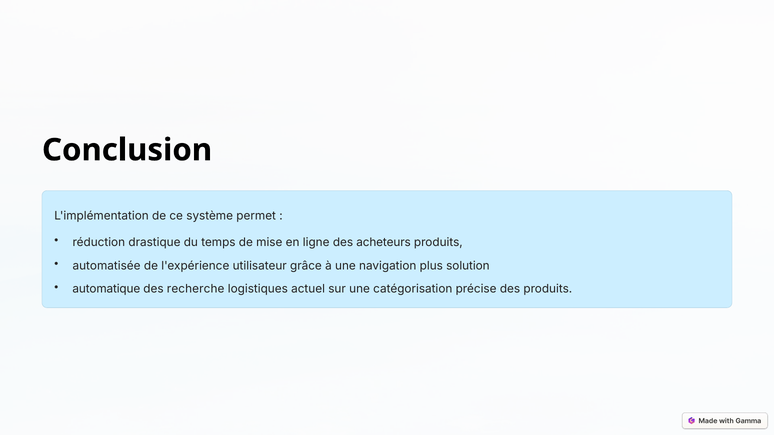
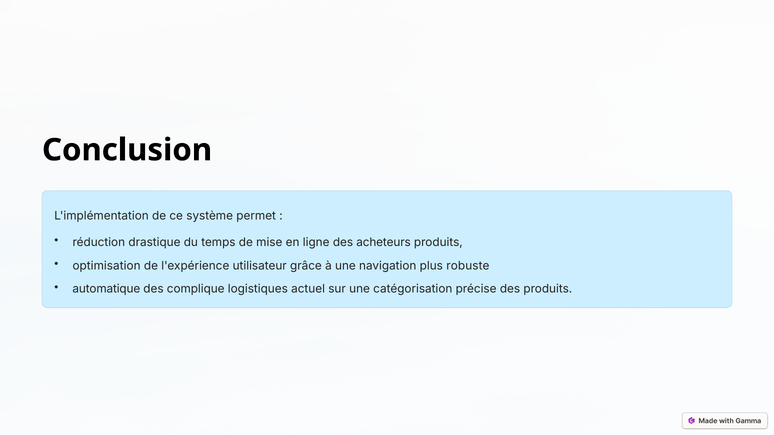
automatisée: automatisée -> optimisation (107, 266)
solution: solution -> robuste (468, 266)
recherche: recherche -> complique (196, 289)
